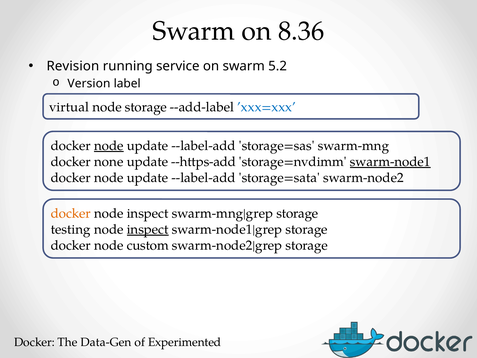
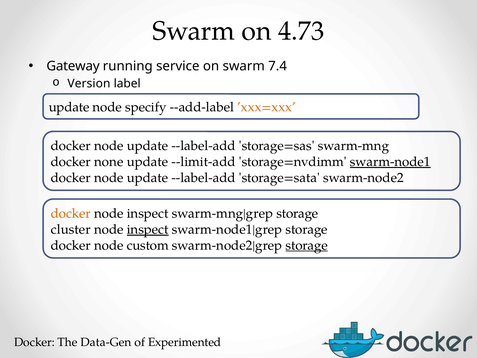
8.36: 8.36 -> 4.73 (301, 31)
Revision: Revision -> Gateway (73, 66)
5.2: 5.2 -> 7.4 (278, 66)
virtual: virtual -> update (69, 107)
node storage: storage -> specify (146, 107)
’xxx=xxx colour: blue -> orange (267, 107)
node underline: present -> none (109, 146)
--https-add: --https-add -> --limit-add (204, 162)
testing: testing -> cluster (71, 229)
storage underline: none -> present (307, 245)
